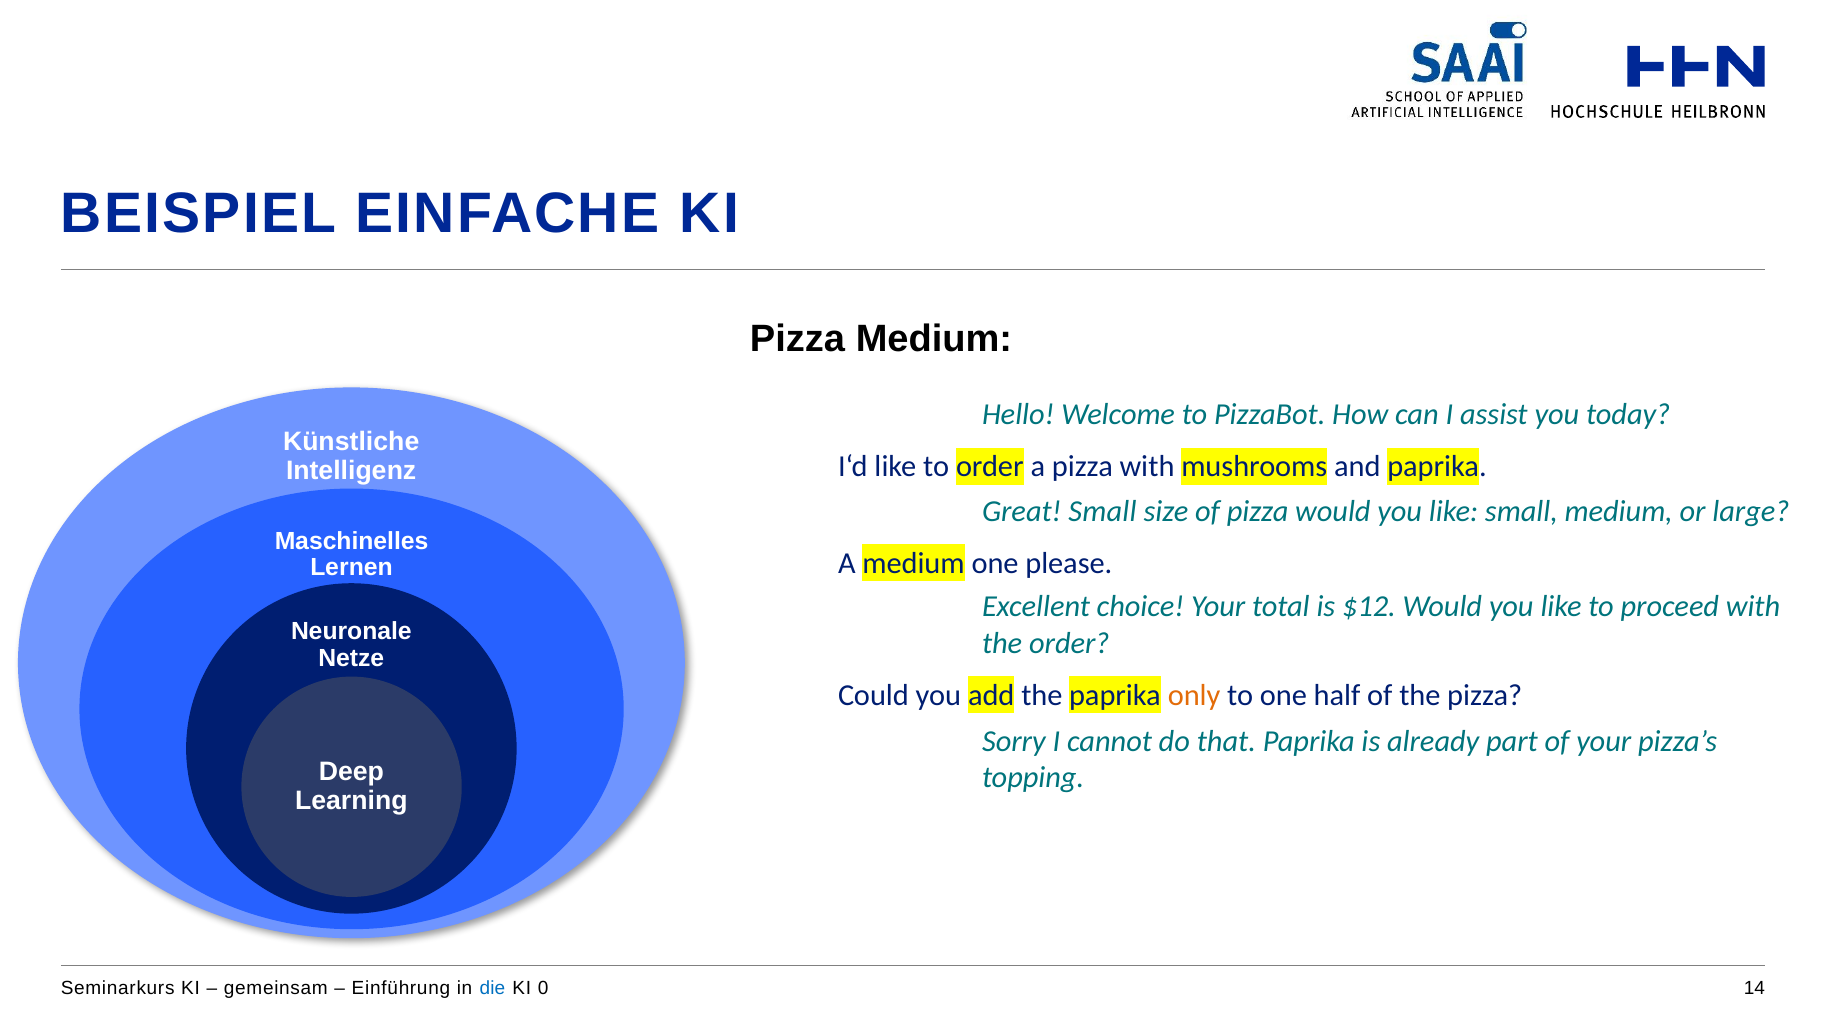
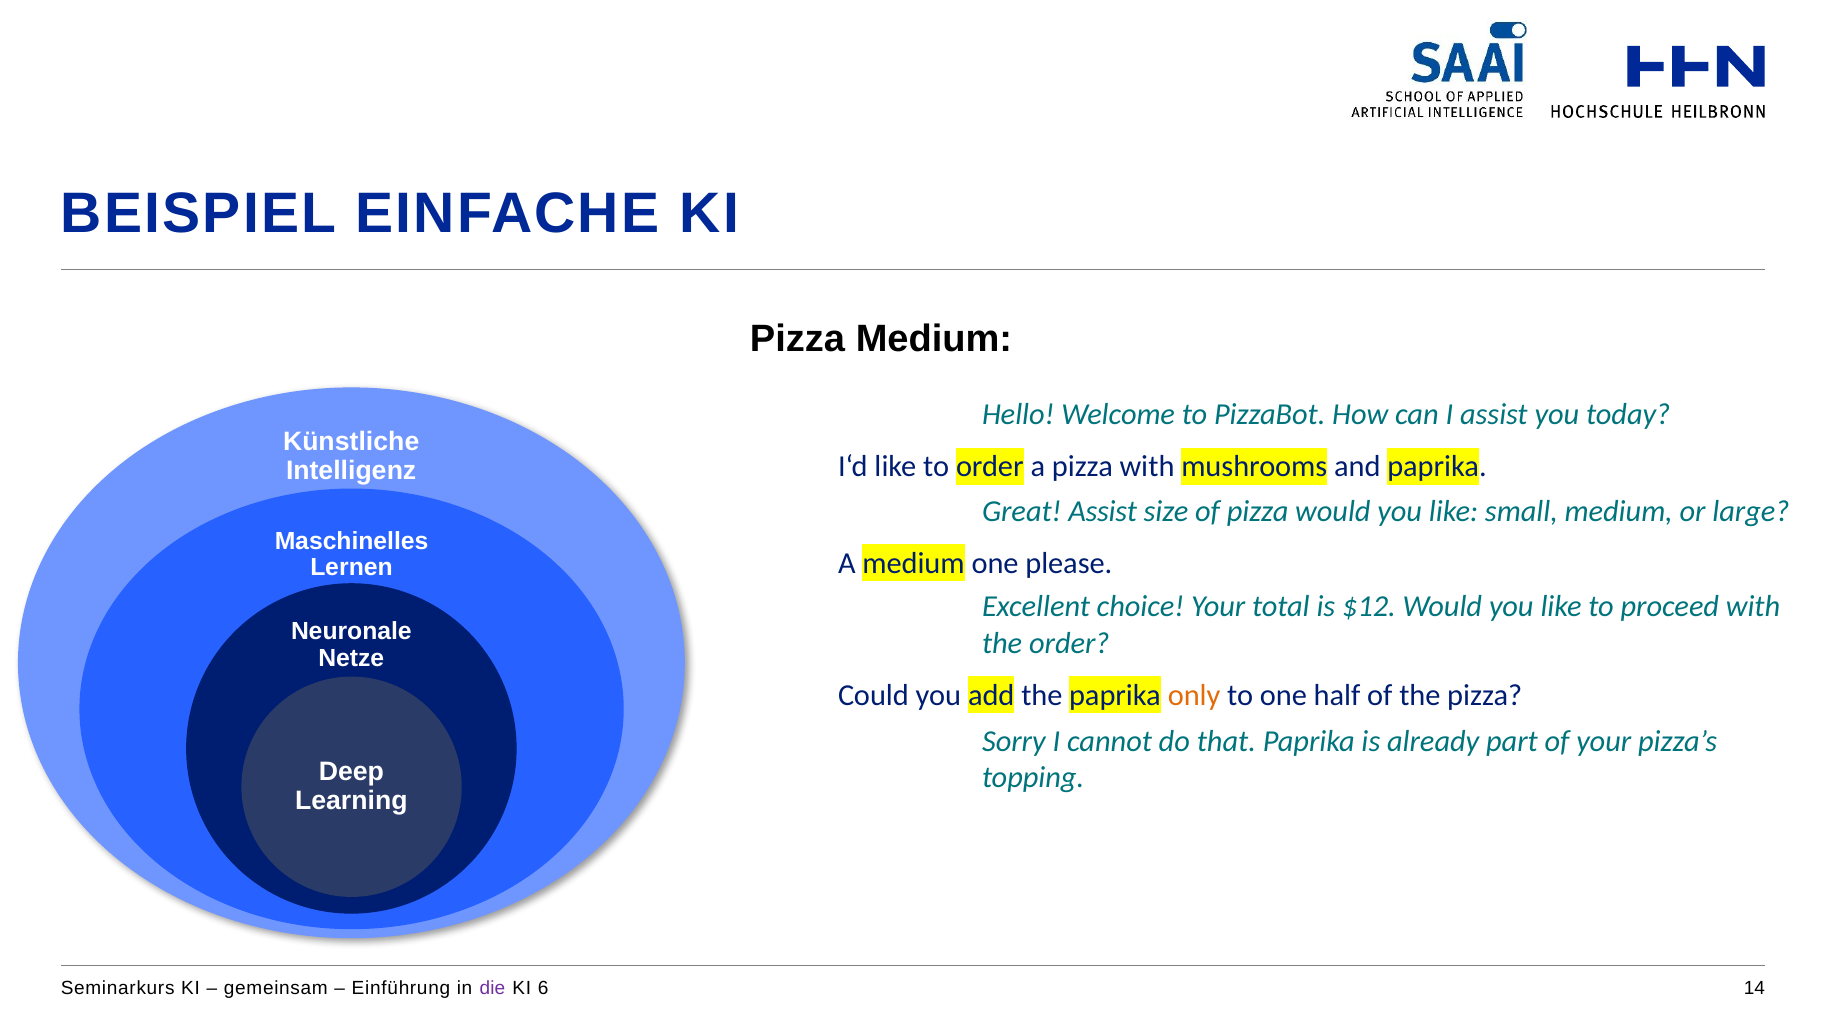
Great Small: Small -> Assist (1103, 511)
die colour: blue -> purple (492, 988)
0: 0 -> 6 (543, 988)
